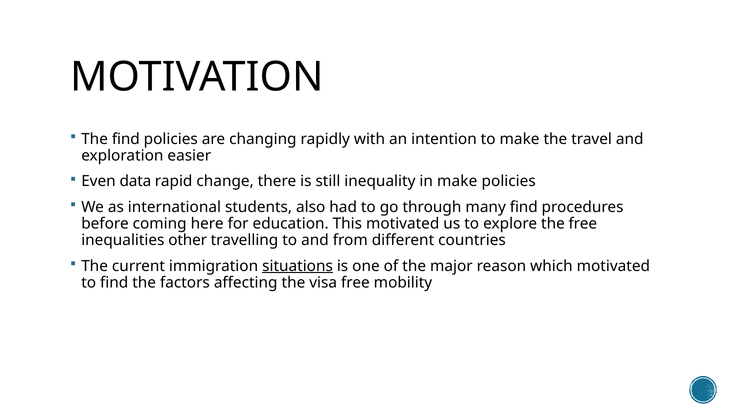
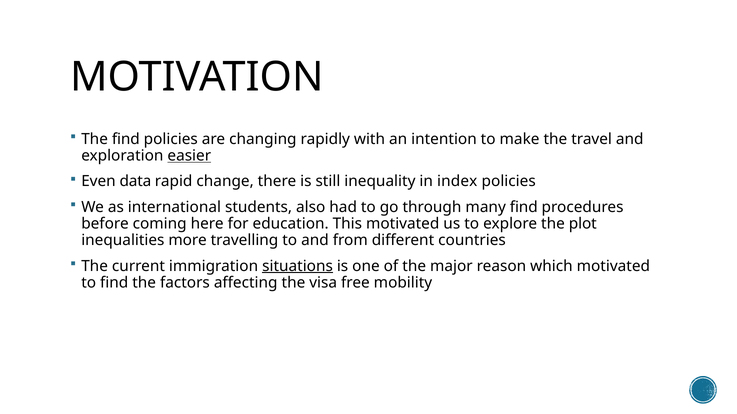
easier underline: none -> present (189, 156)
in make: make -> index (457, 182)
the free: free -> plot (583, 224)
other: other -> more (188, 241)
